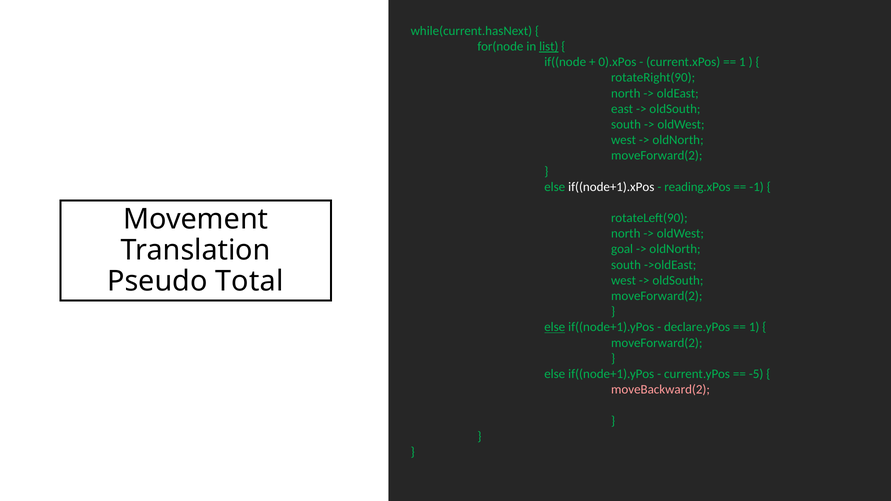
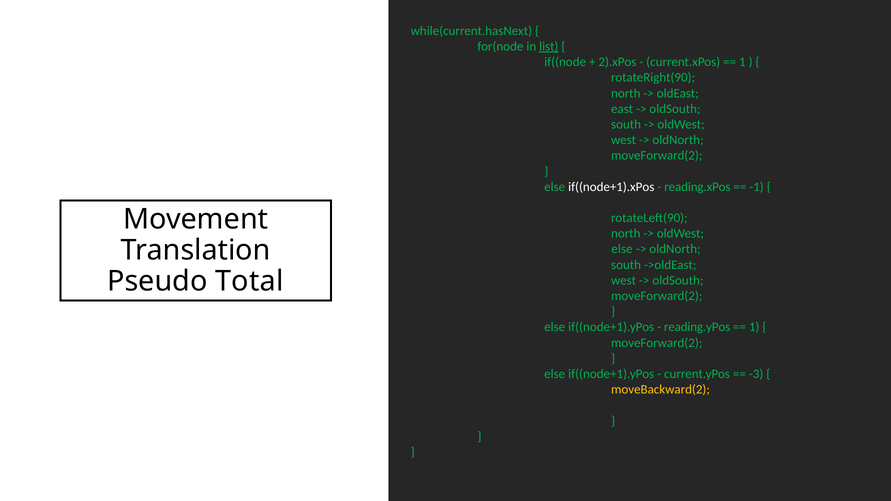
0).xPos: 0).xPos -> 2).xPos (617, 62)
goal: goal -> else (622, 249)
else underline: present -> none (555, 327)
declare.yPos: declare.yPos -> reading.yPos (697, 327)
-5: -5 -> -3 (756, 374)
moveBackward(2 colour: pink -> yellow (660, 390)
